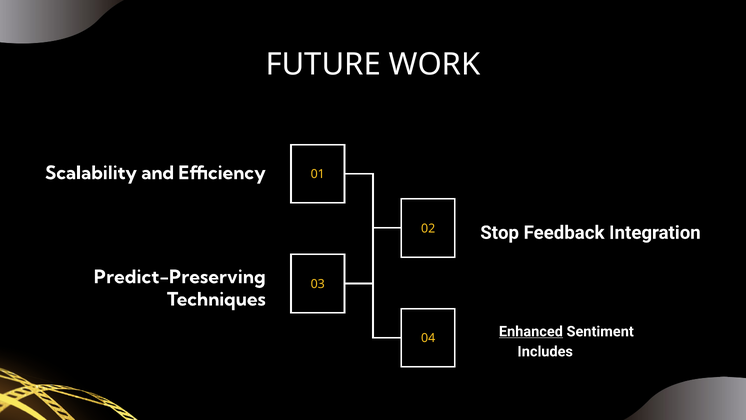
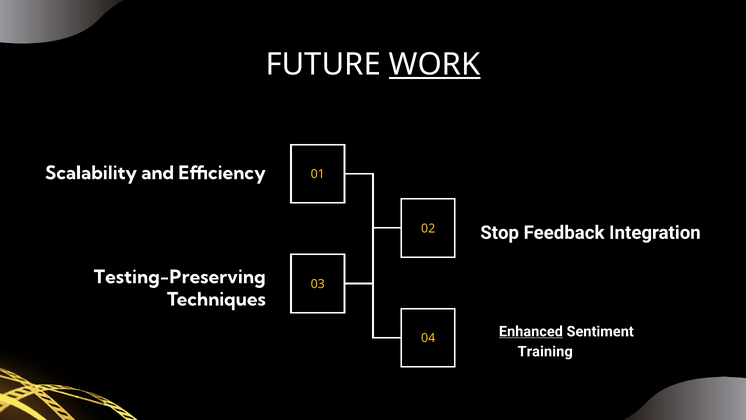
WORK underline: none -> present (435, 65)
Predict-Preserving: Predict-Preserving -> Testing-Preserving (180, 277)
Includes: Includes -> Training (545, 351)
